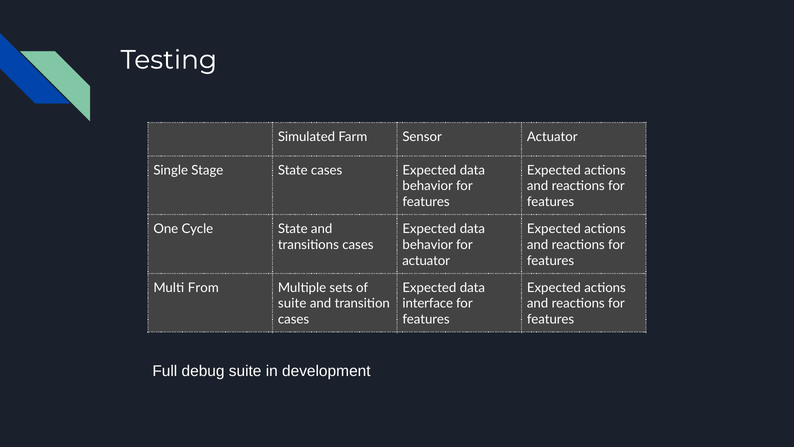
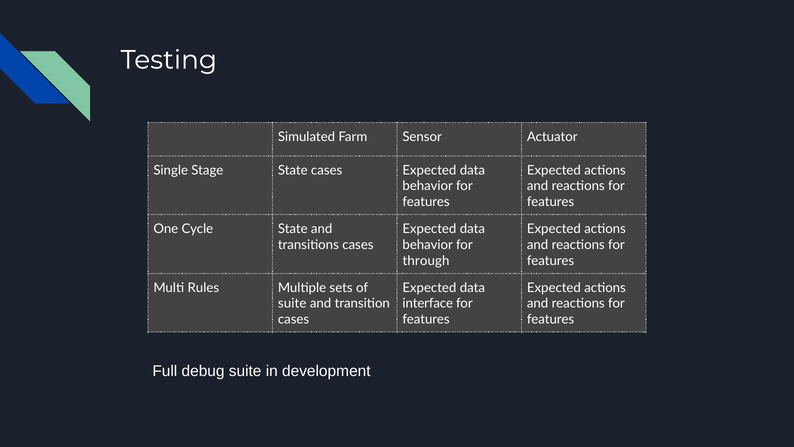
actuator: actuator -> through (426, 261)
From: From -> Rules (203, 287)
